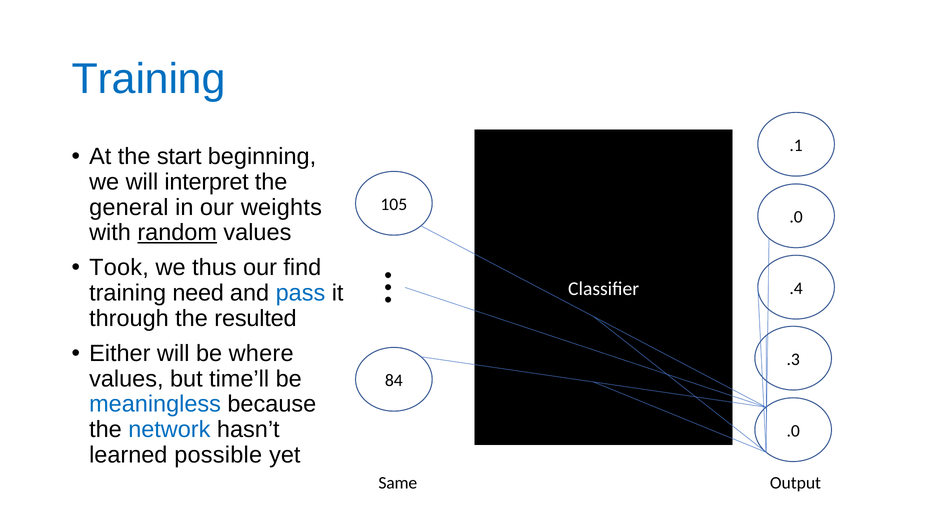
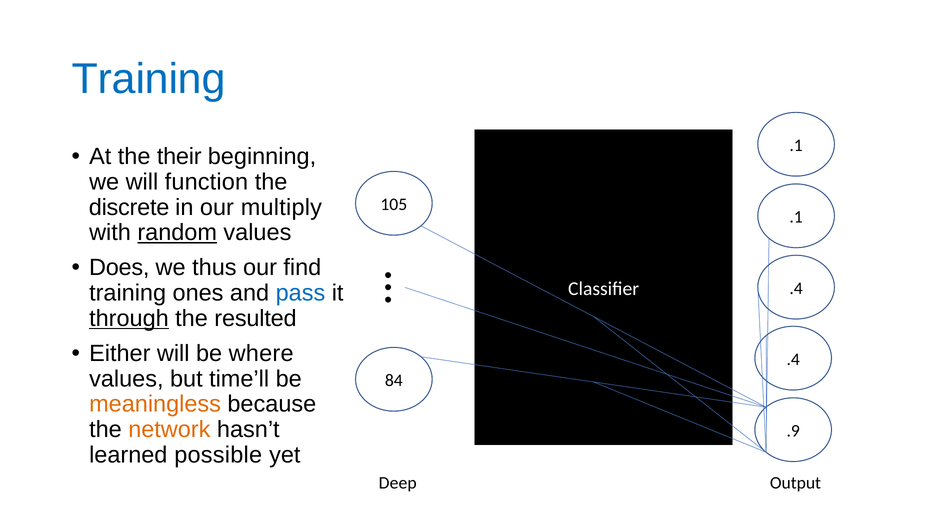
start: start -> their (179, 157)
interpret: interpret -> function (206, 182)
general: general -> discrete (129, 207)
weights: weights -> multiply (281, 207)
.0: .0 -> .1 (796, 217)
Took: Took -> Does (119, 268)
need: need -> ones (198, 293)
through underline: none -> present (129, 319)
.3: .3 -> .4 (793, 359)
meaningless colour: blue -> orange (155, 404)
network colour: blue -> orange (169, 430)
.0: .0 -> .9 (793, 431)
Same: Same -> Deep (398, 483)
